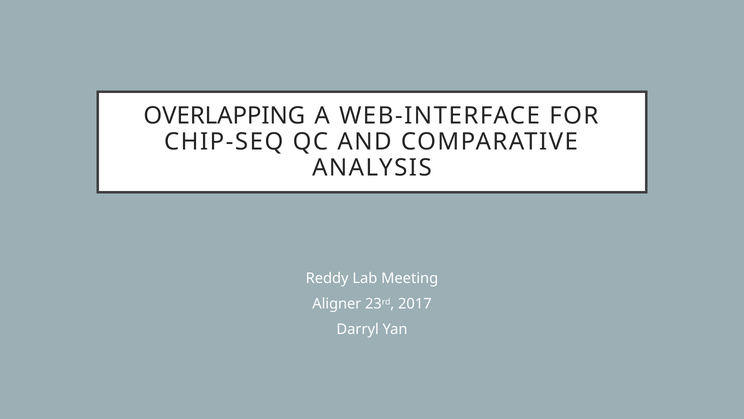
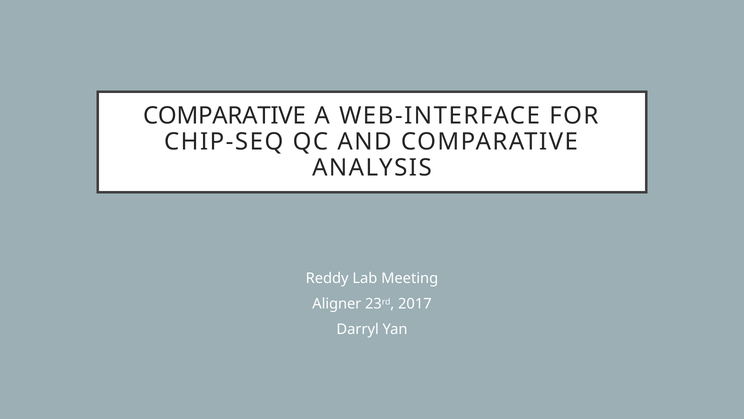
OVERLAPPING: OVERLAPPING -> COMPARATIVE (224, 116)
